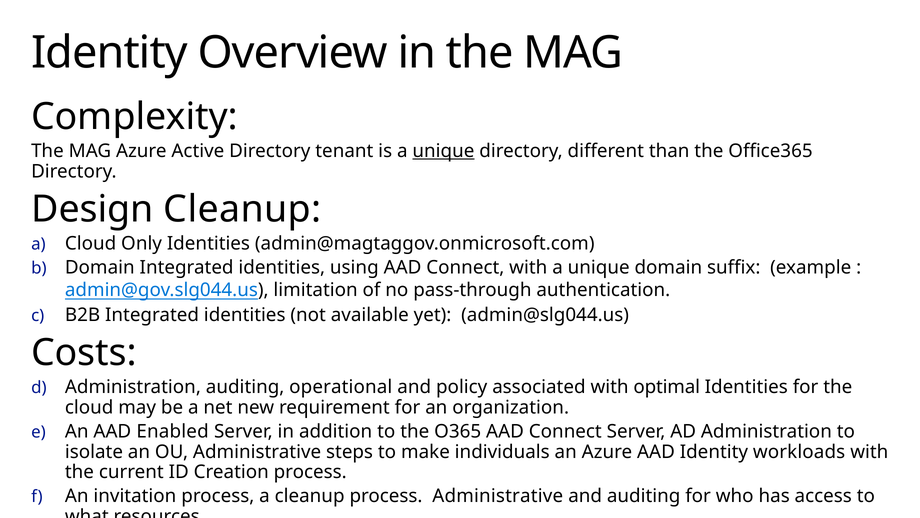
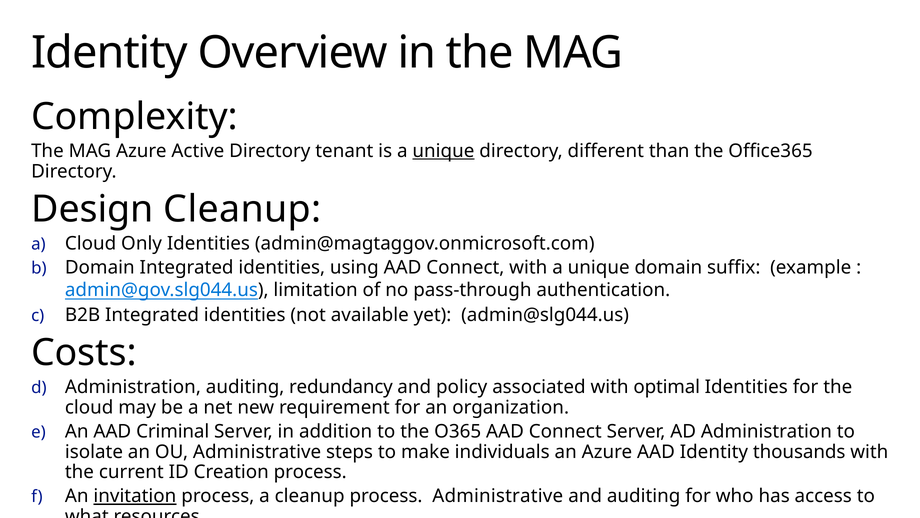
operational: operational -> redundancy (341, 387)
Enabled: Enabled -> Criminal (173, 431)
workloads: workloads -> thousands (799, 451)
invitation underline: none -> present (135, 496)
